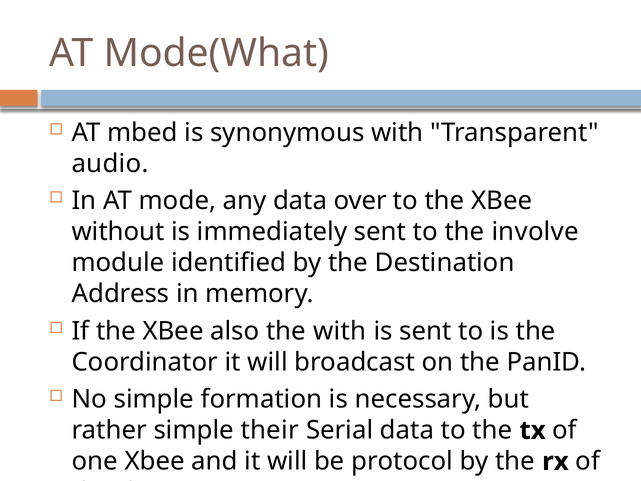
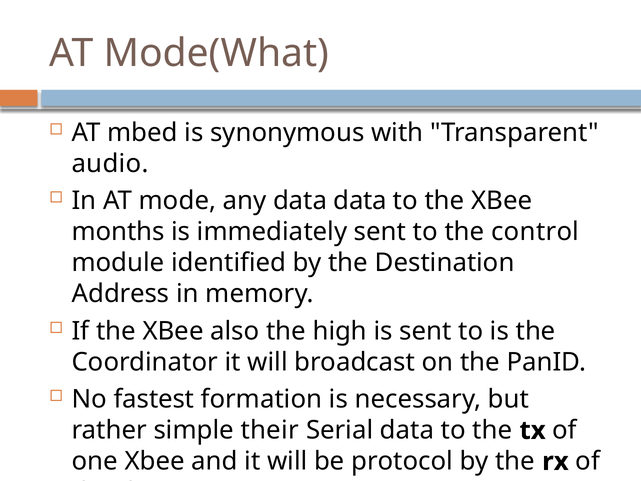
data over: over -> data (360, 201)
without: without -> months (118, 232)
involve: involve -> control (535, 232)
the with: with -> high (340, 331)
No simple: simple -> fastest (154, 399)
